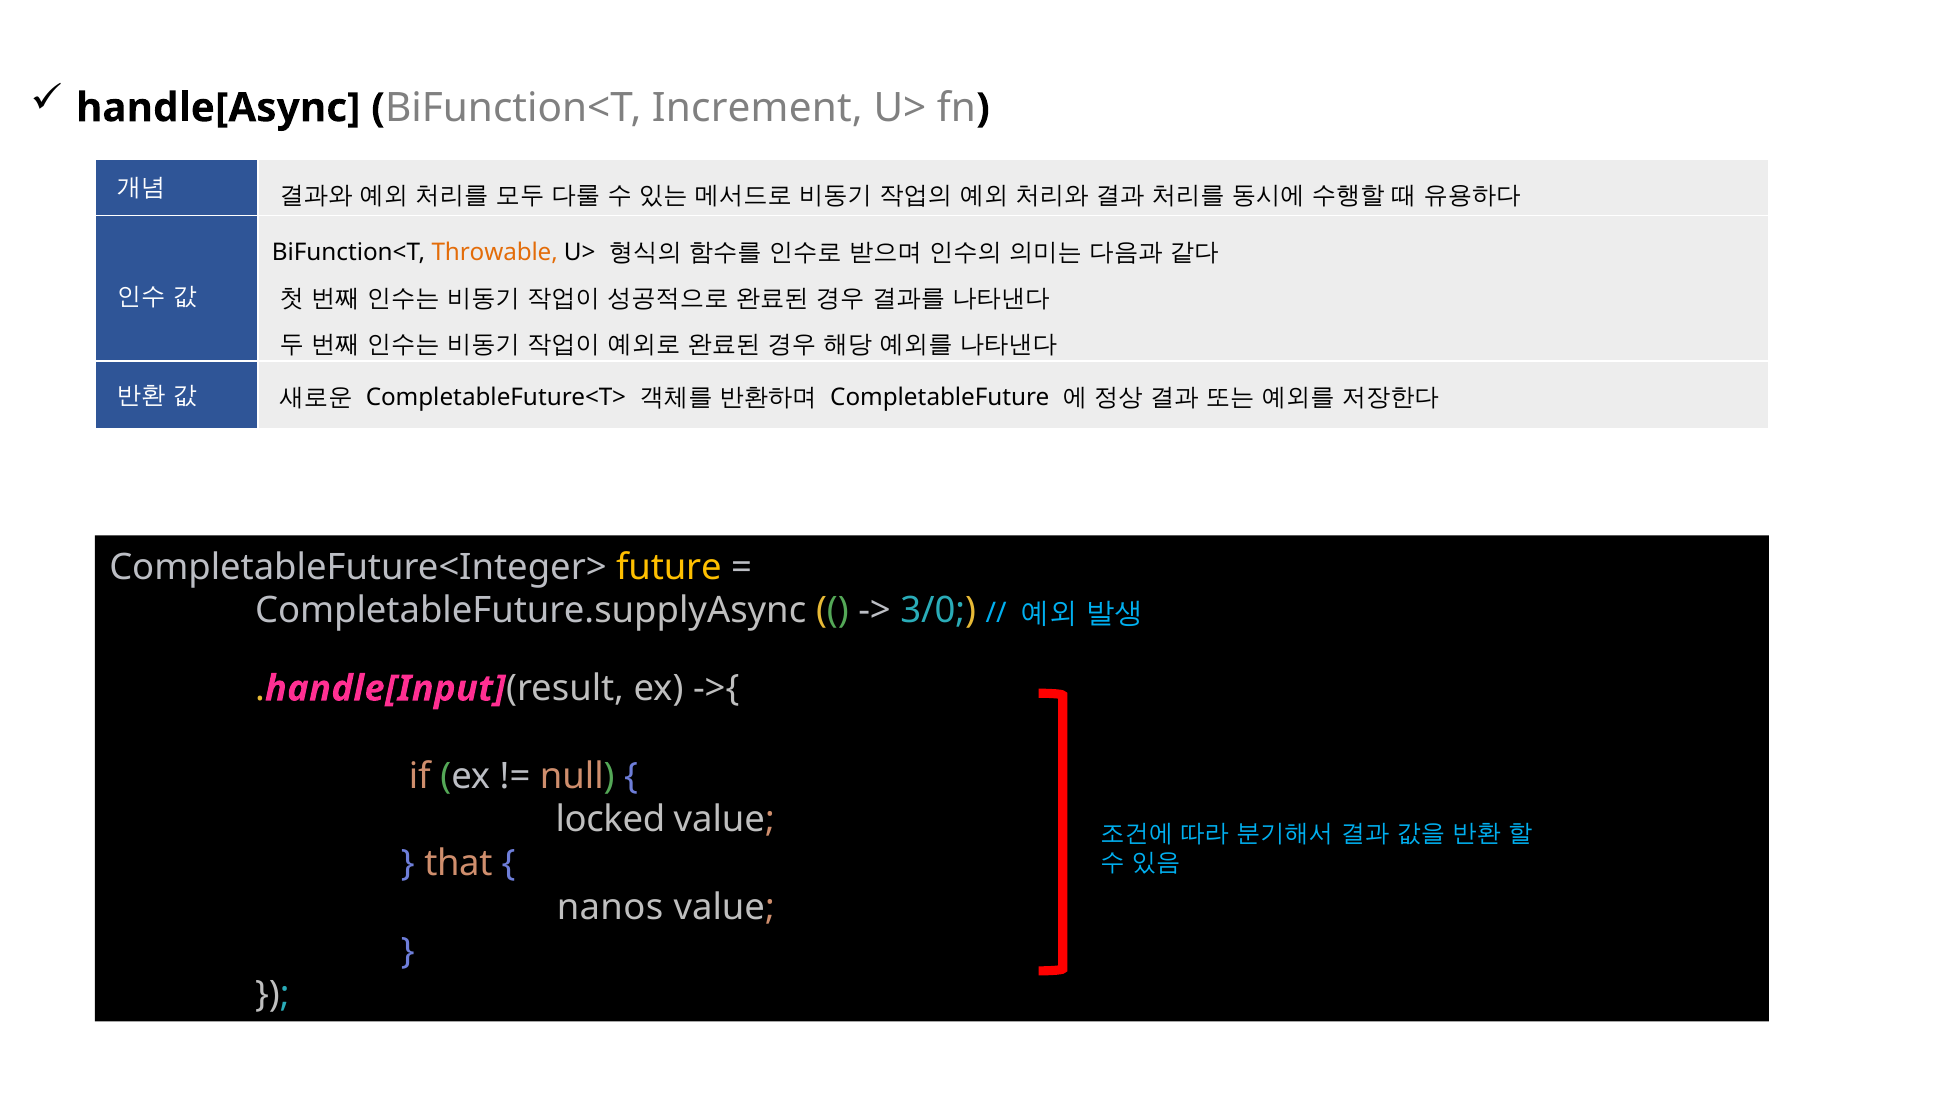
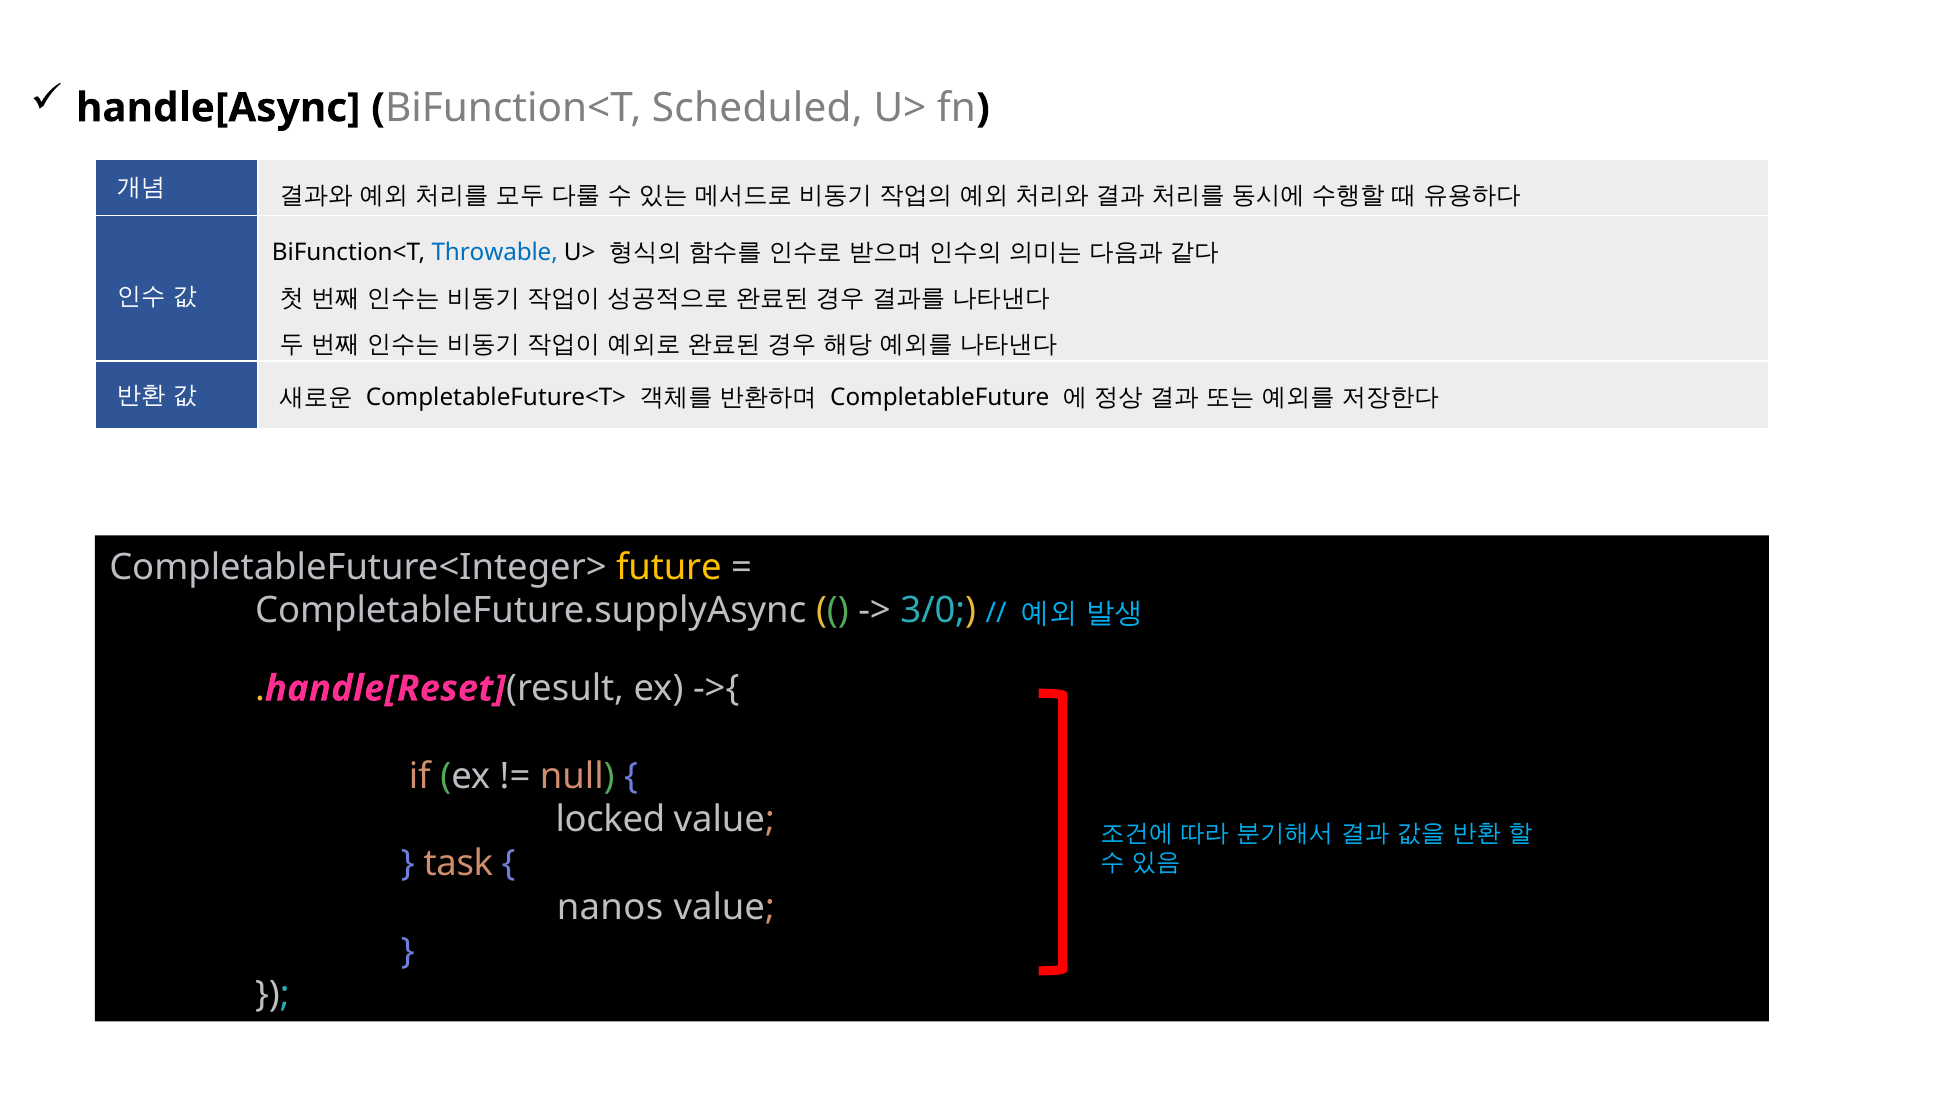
Increment: Increment -> Scheduled (757, 108)
Throwable colour: orange -> blue (495, 253)
handle[Input: handle[Input -> handle[Reset (385, 688)
that: that -> task (458, 863)
